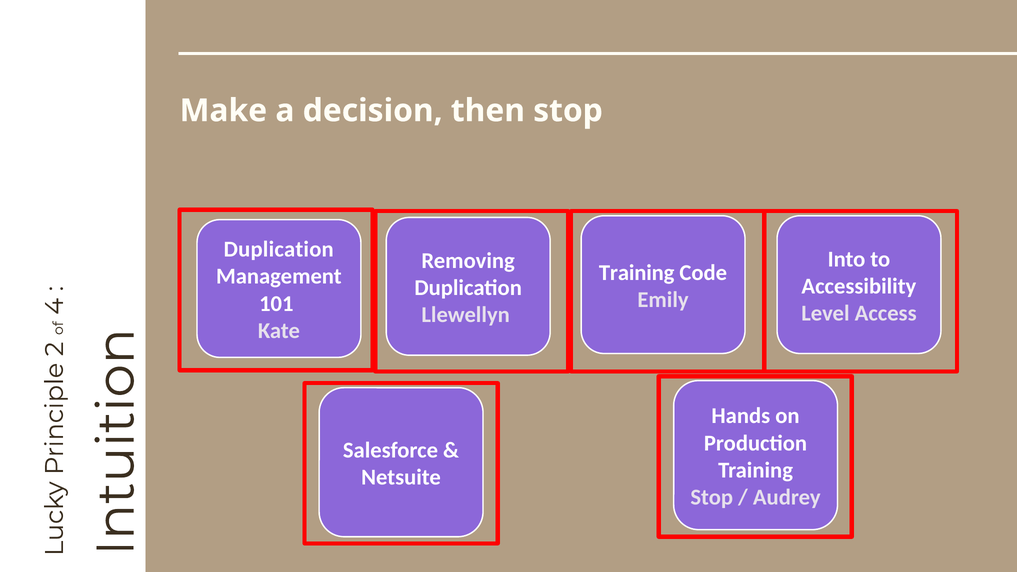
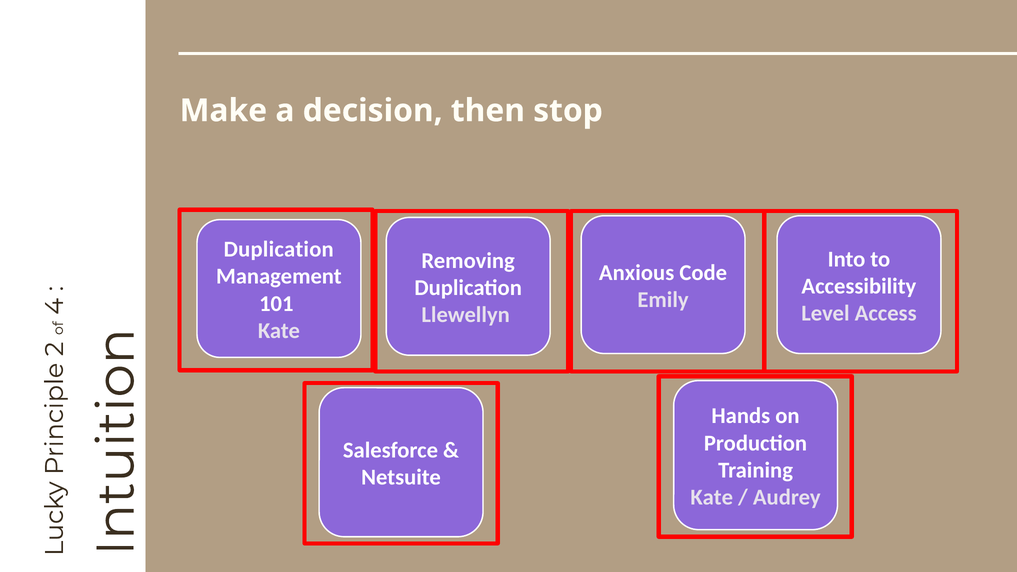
Training: Training -> Anxious (637, 273)
Stop: Stop -> Kate (712, 497)
